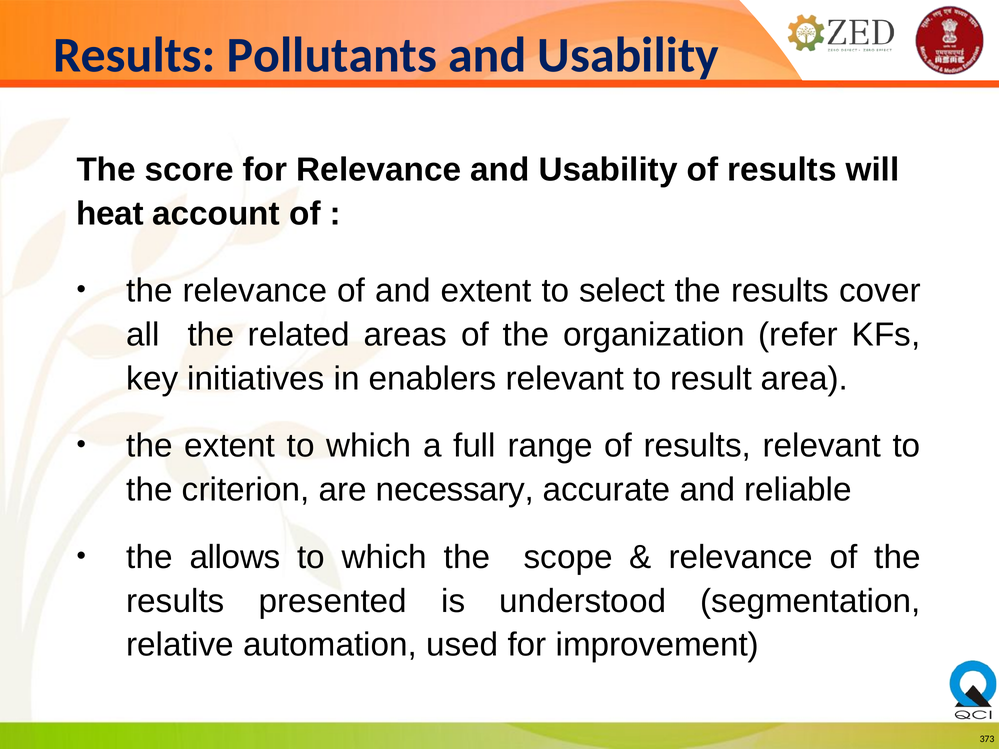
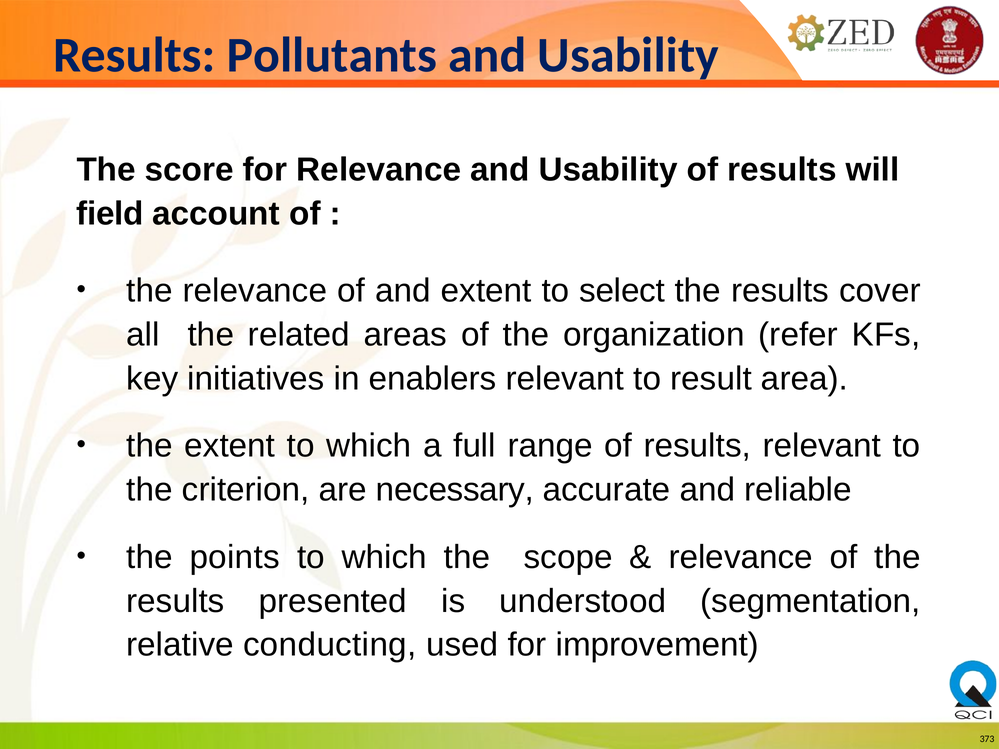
heat: heat -> field (110, 214)
allows: allows -> points (235, 557)
automation: automation -> conducting (330, 645)
